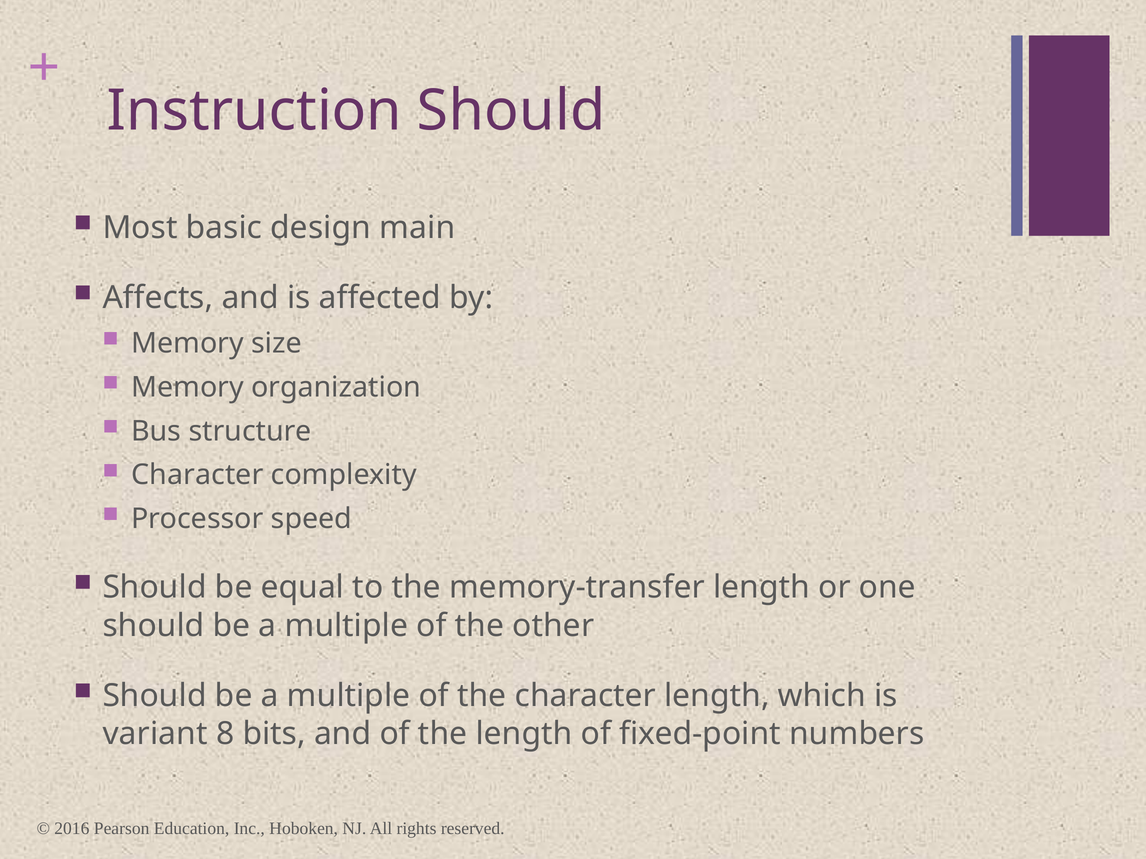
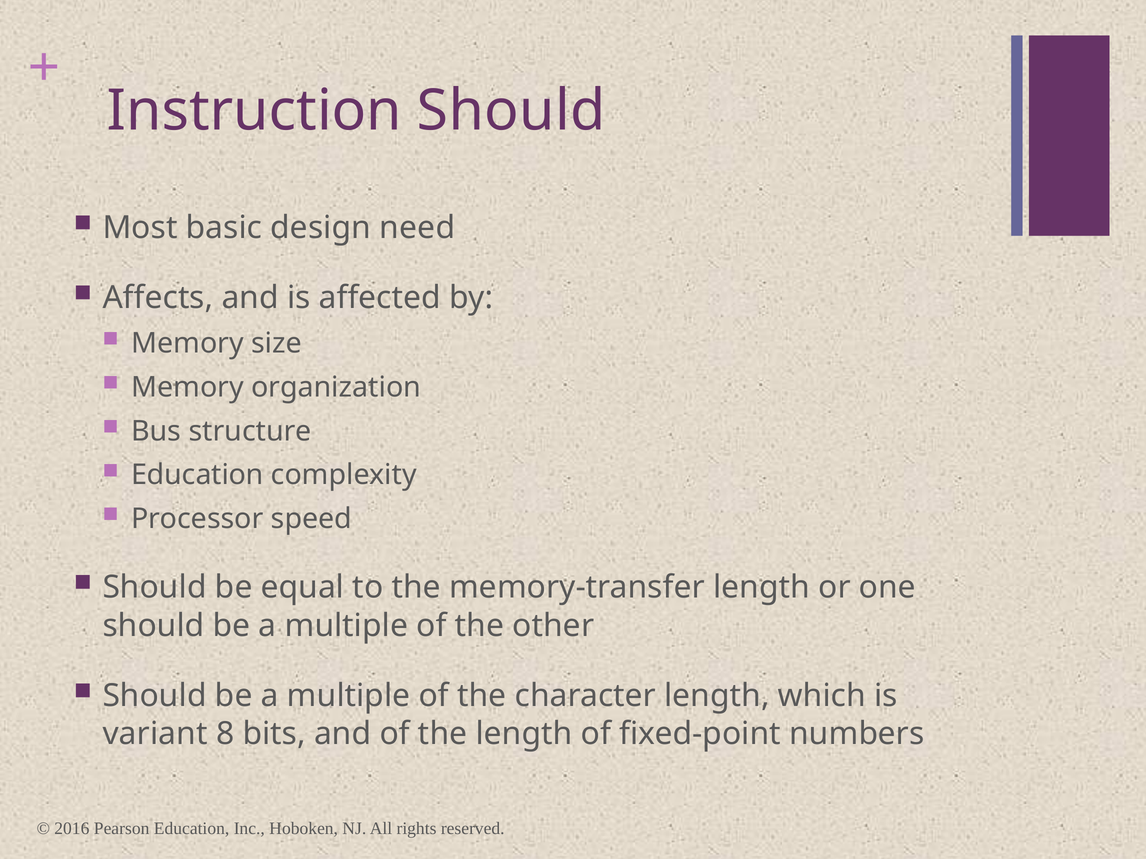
main: main -> need (417, 228)
Character: Character -> Education (197, 475)
